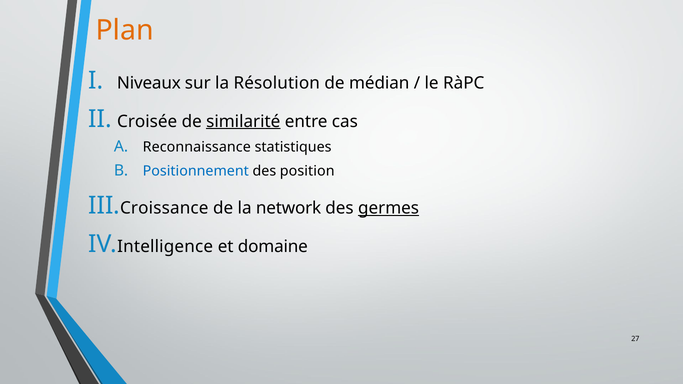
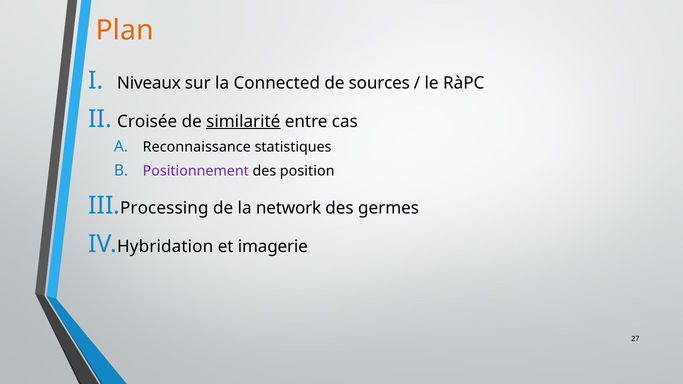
Résolution: Résolution -> Connected (277, 83)
médian: médian -> sources (379, 83)
Positionnement colour: blue -> purple (196, 171)
Croissance: Croissance -> Processing (164, 208)
germes underline: present -> none (389, 208)
Intelligence: Intelligence -> Hybridation (165, 247)
domaine: domaine -> imagerie (273, 247)
